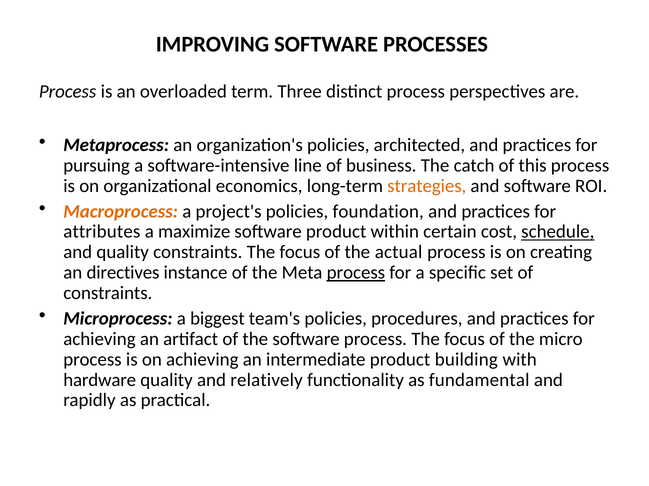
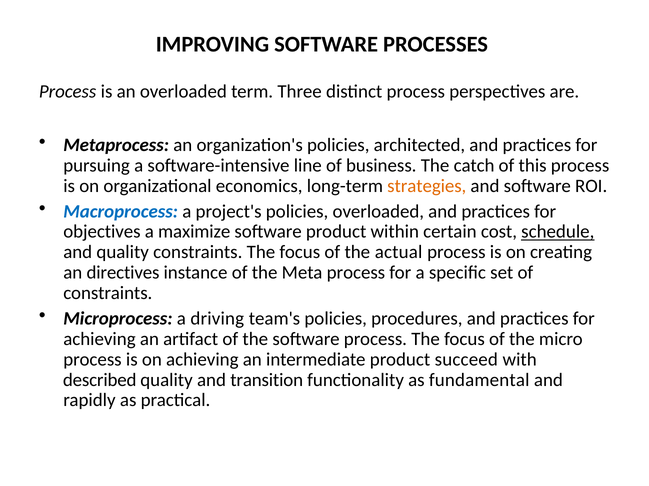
Macroprocess colour: orange -> blue (121, 212)
policies foundation: foundation -> overloaded (378, 212)
attributes: attributes -> objectives (102, 232)
process underline: present -> none (356, 273)
biggest: biggest -> driving (217, 319)
building: building -> succeed (466, 360)
hardware: hardware -> described (100, 380)
relatively: relatively -> transition (267, 380)
